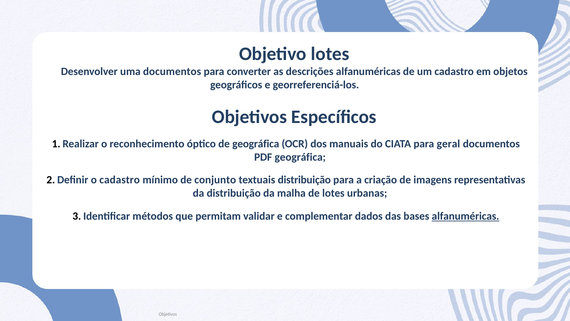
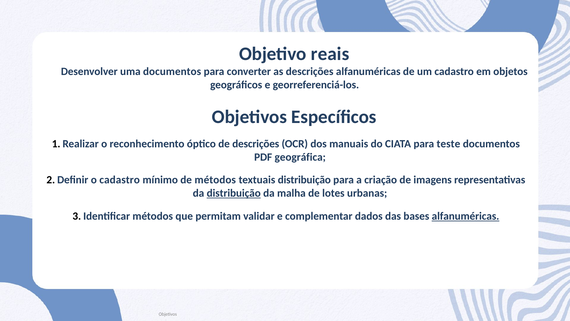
Objetivo lotes: lotes -> reais (330, 54)
de geográfica: geográfica -> descrições (256, 144)
geral: geral -> teste (448, 144)
de conjunto: conjunto -> métodos (215, 180)
distribuição underline: none -> present (234, 193)
